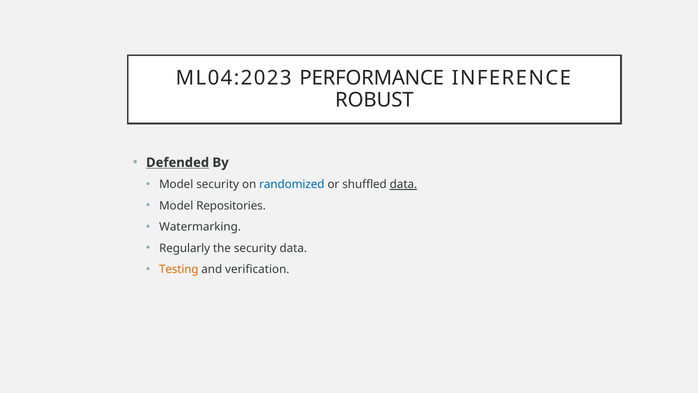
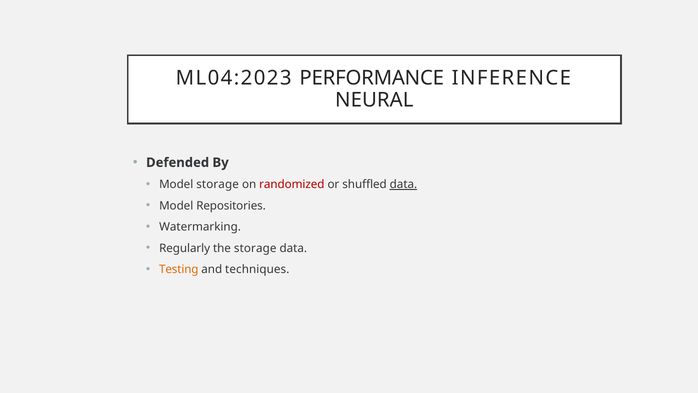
ROBUST: ROBUST -> NEURAL (374, 100)
Defended underline: present -> none (178, 162)
Model security: security -> storage (218, 184)
randomized colour: blue -> red (292, 184)
the security: security -> storage (255, 248)
verification: verification -> techniques (257, 269)
